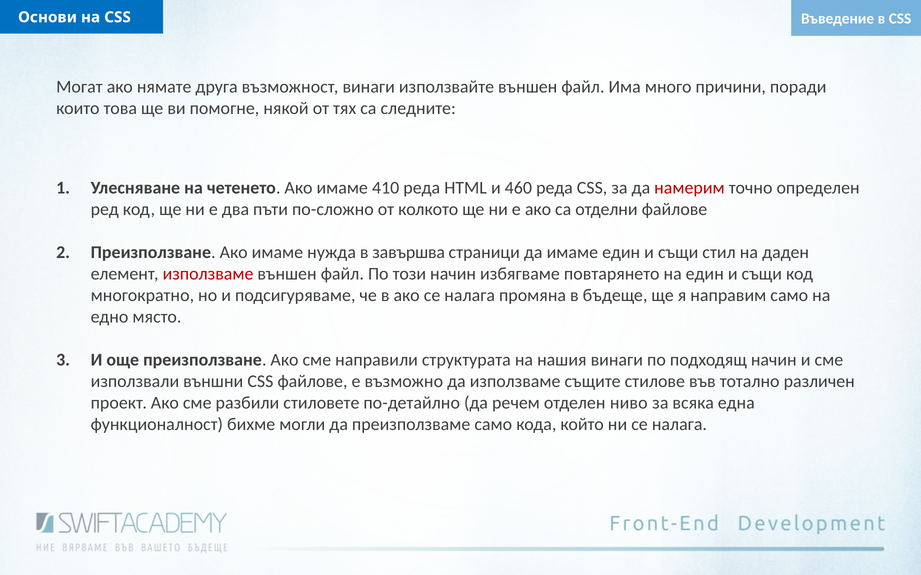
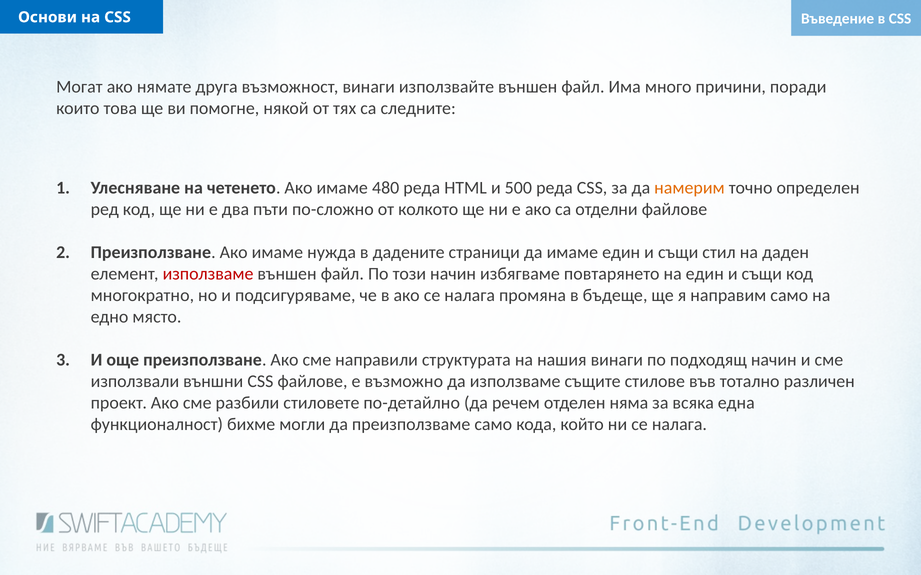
410: 410 -> 480 (386, 188)
460: 460 -> 500 (518, 188)
намерим colour: red -> orange (689, 188)
завършва: завършва -> дадените (409, 253)
ниво: ниво -> няма (629, 403)
